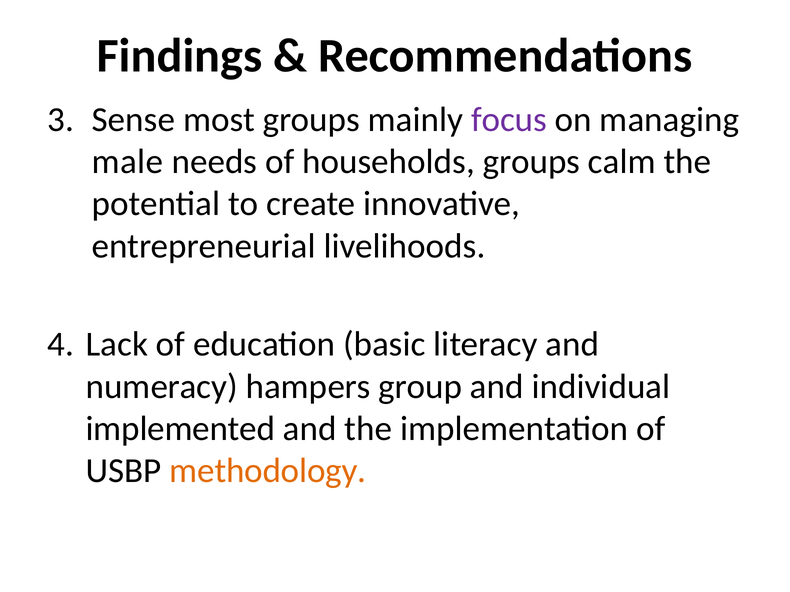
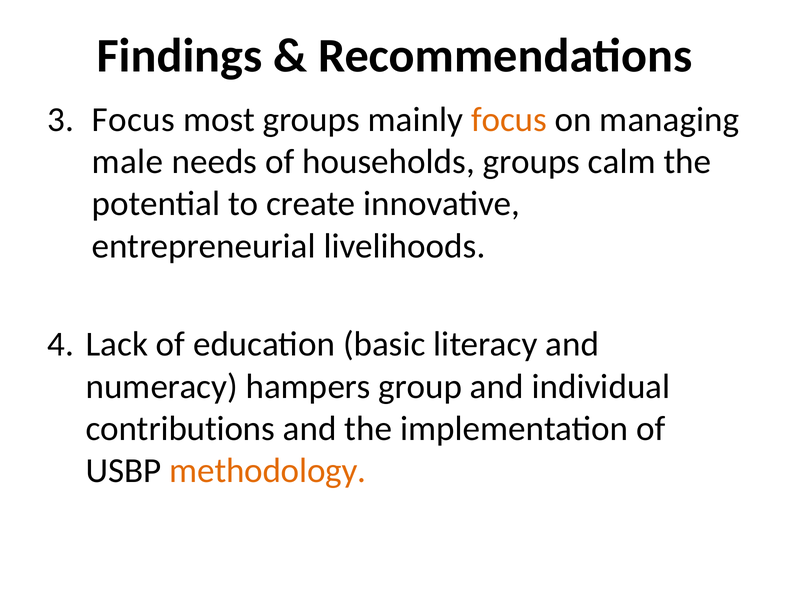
Sense: Sense -> Focus (133, 120)
focus colour: purple -> orange (509, 120)
implemented: implemented -> contributions (180, 429)
